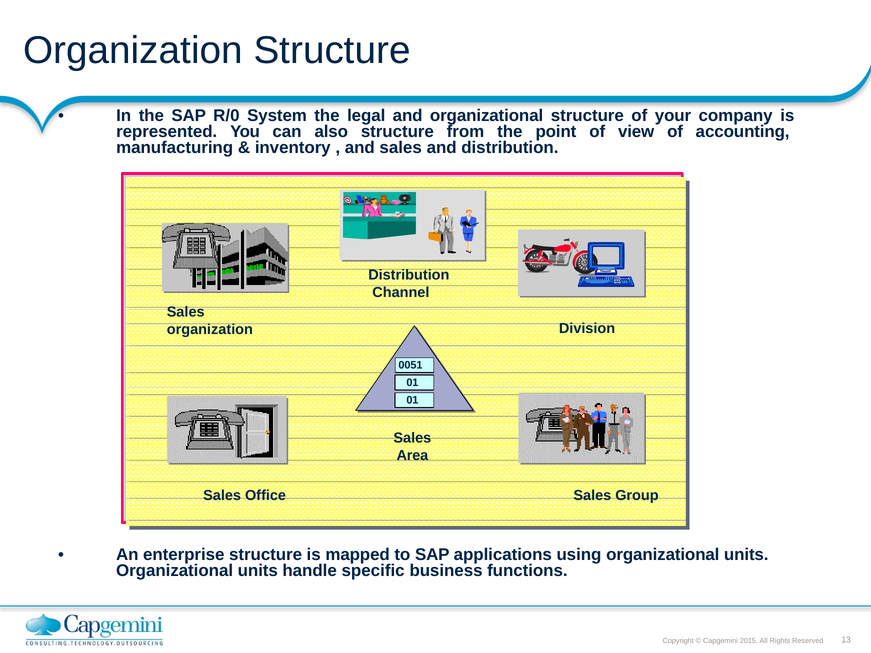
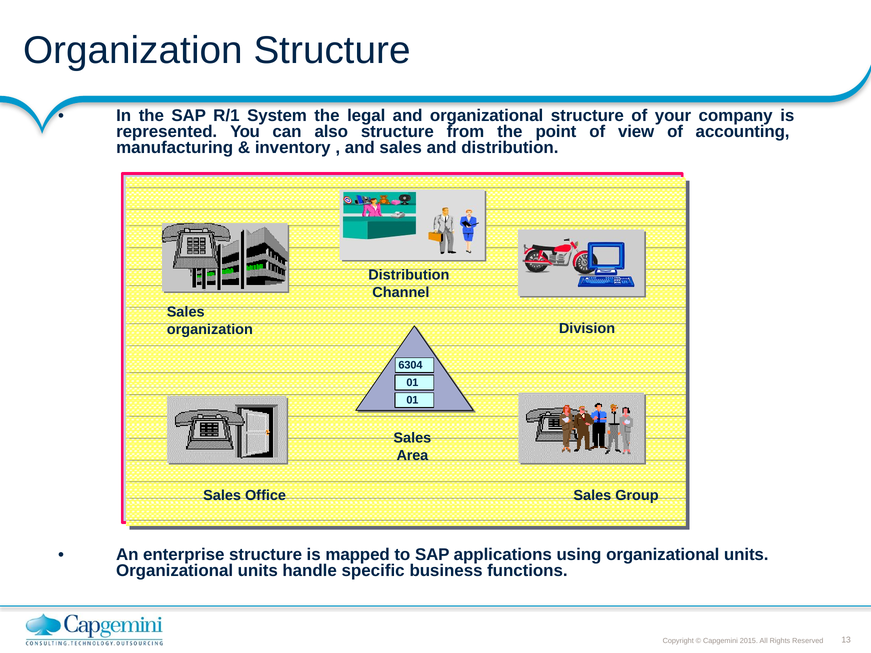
R/0: R/0 -> R/1 (226, 115)
0051: 0051 -> 6304 (410, 365)
